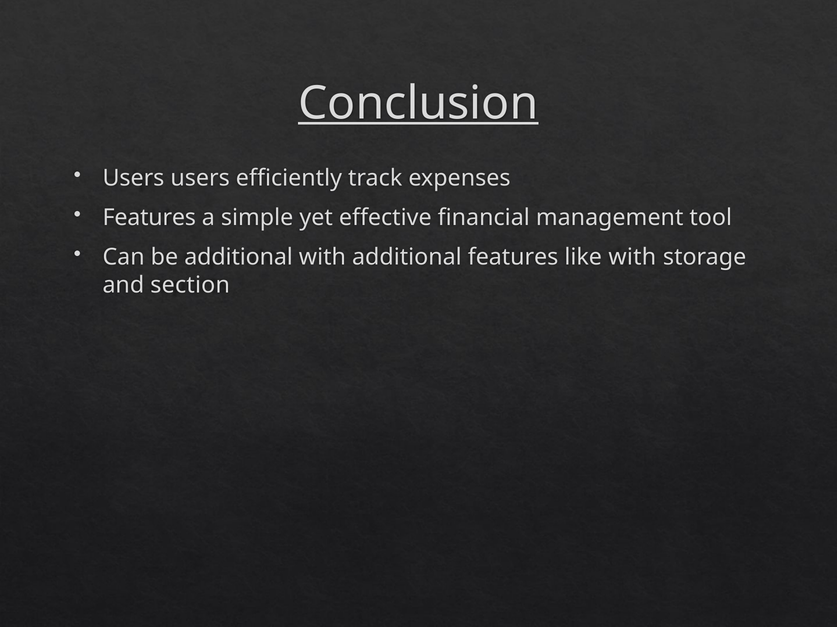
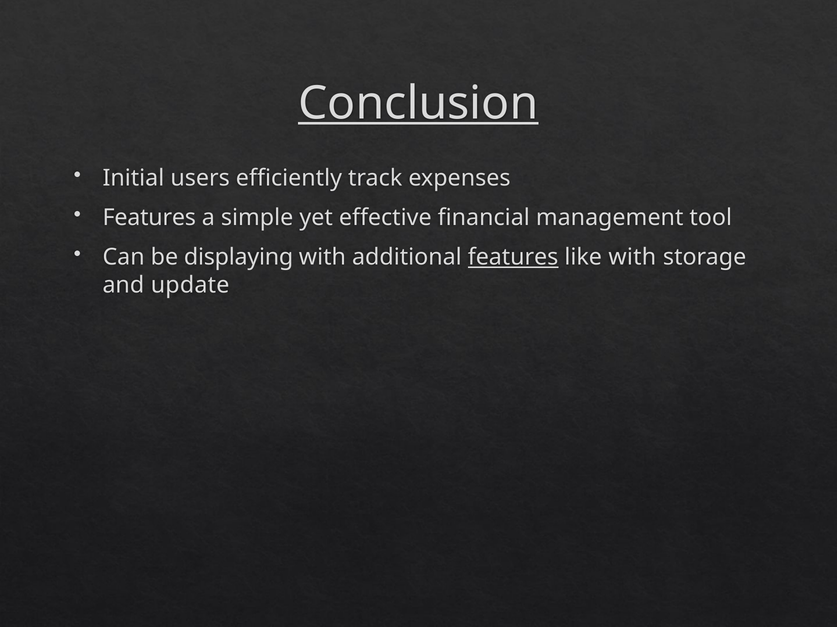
Users: Users -> Initial (133, 178)
be additional: additional -> displaying (239, 257)
features underline: none -> present (513, 257)
section: section -> update (190, 285)
